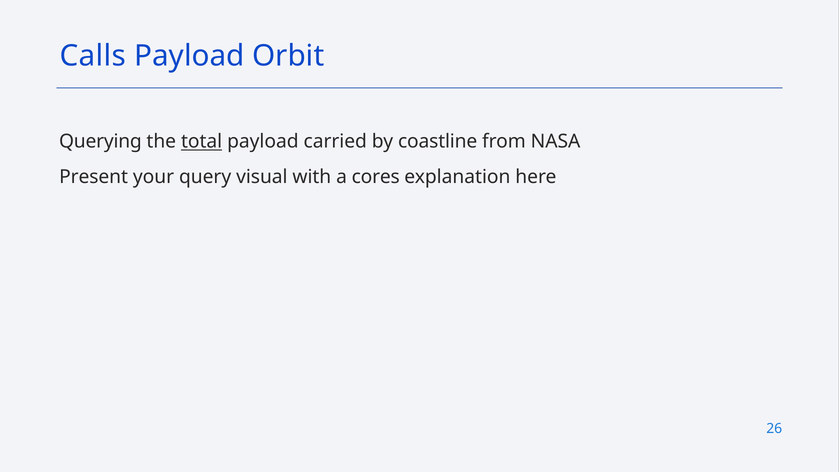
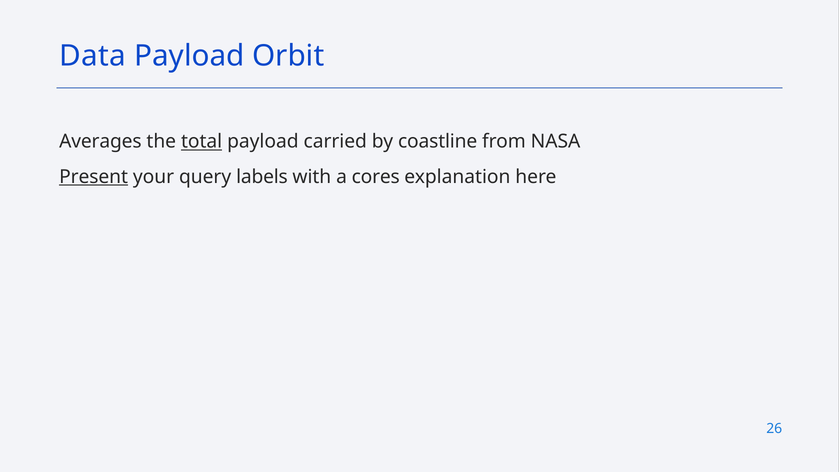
Calls: Calls -> Data (93, 56)
Querying: Querying -> Averages (100, 142)
Present underline: none -> present (94, 177)
visual: visual -> labels (262, 177)
